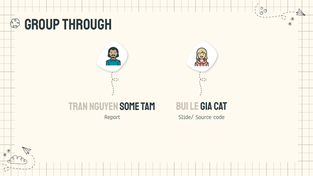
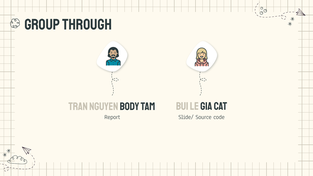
some: some -> body (129, 107)
